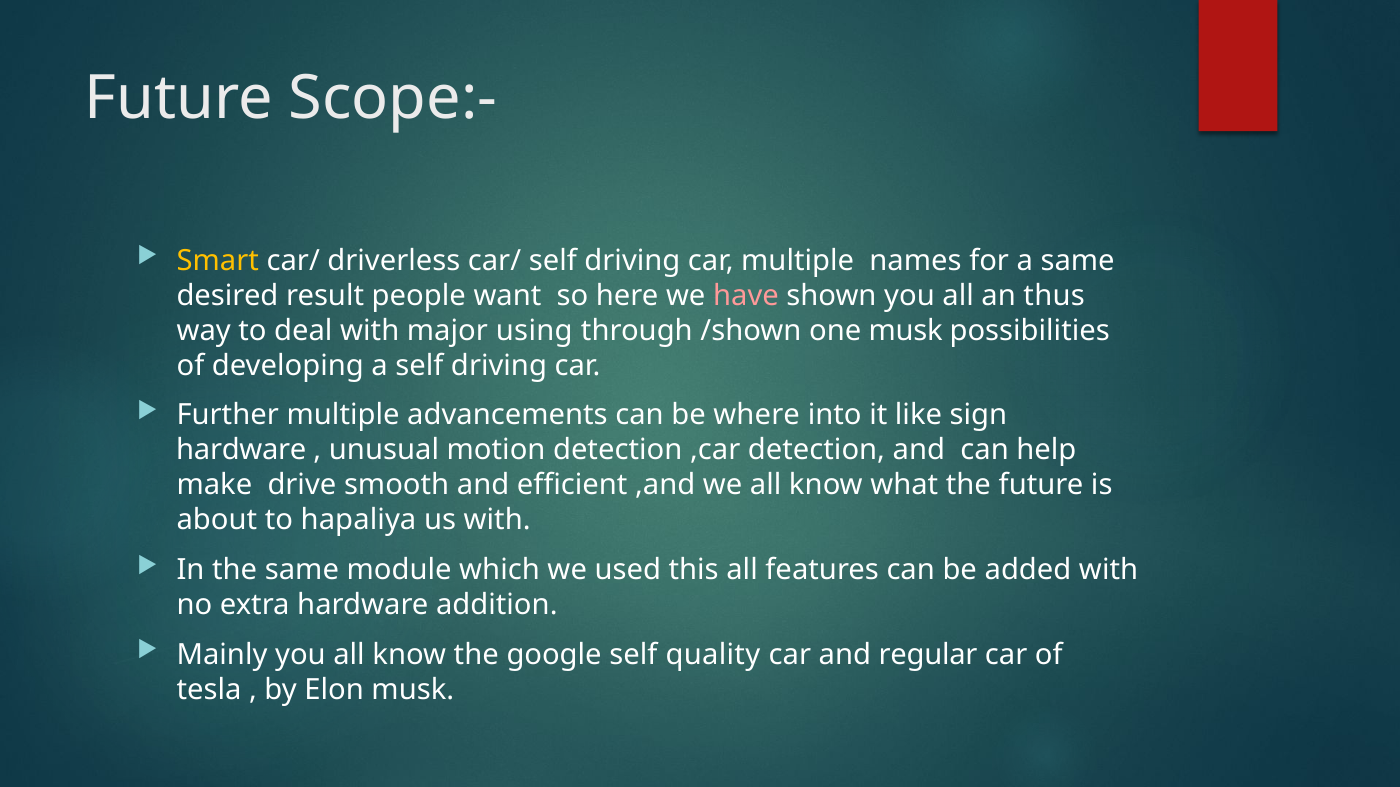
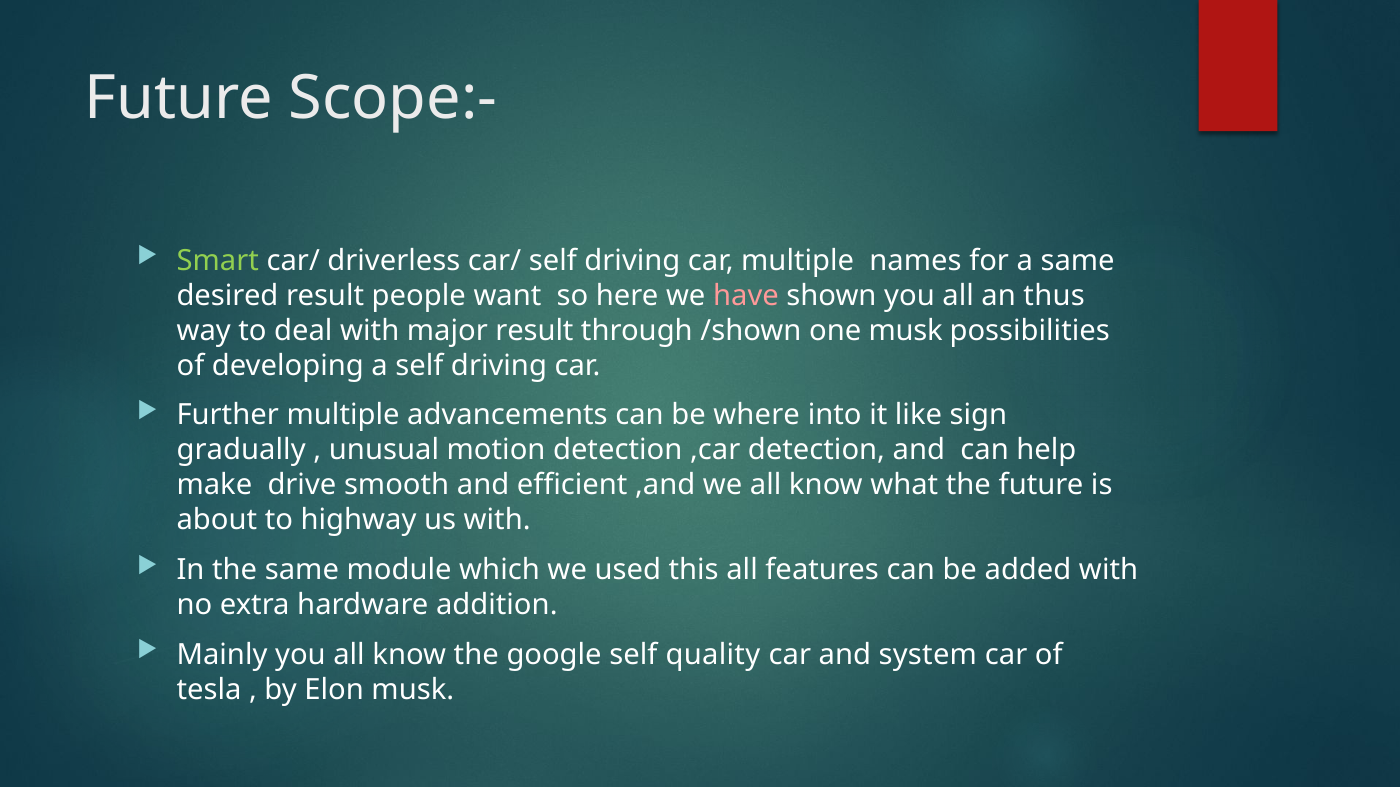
Smart colour: yellow -> light green (218, 261)
major using: using -> result (534, 331)
hardware: hardware -> gradually (241, 450)
hapaliya: hapaliya -> highway (359, 521)
regular: regular -> system (928, 655)
